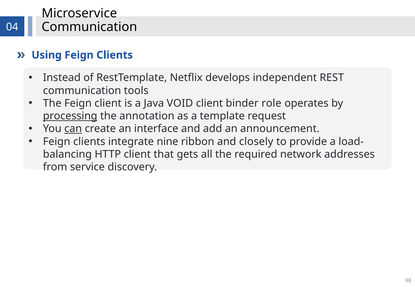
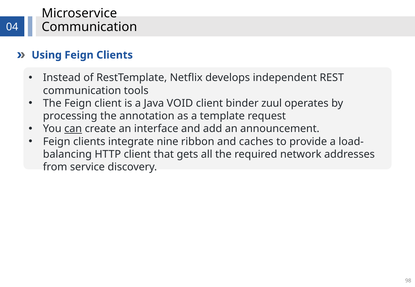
role: role -> zuul (272, 103)
processing underline: present -> none (70, 116)
closely: closely -> caches (256, 142)
